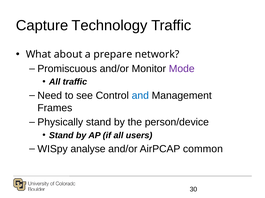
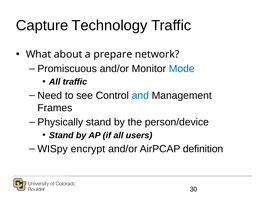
Mode colour: purple -> blue (182, 69)
analyse: analyse -> encrypt (88, 149)
common: common -> definition (203, 149)
